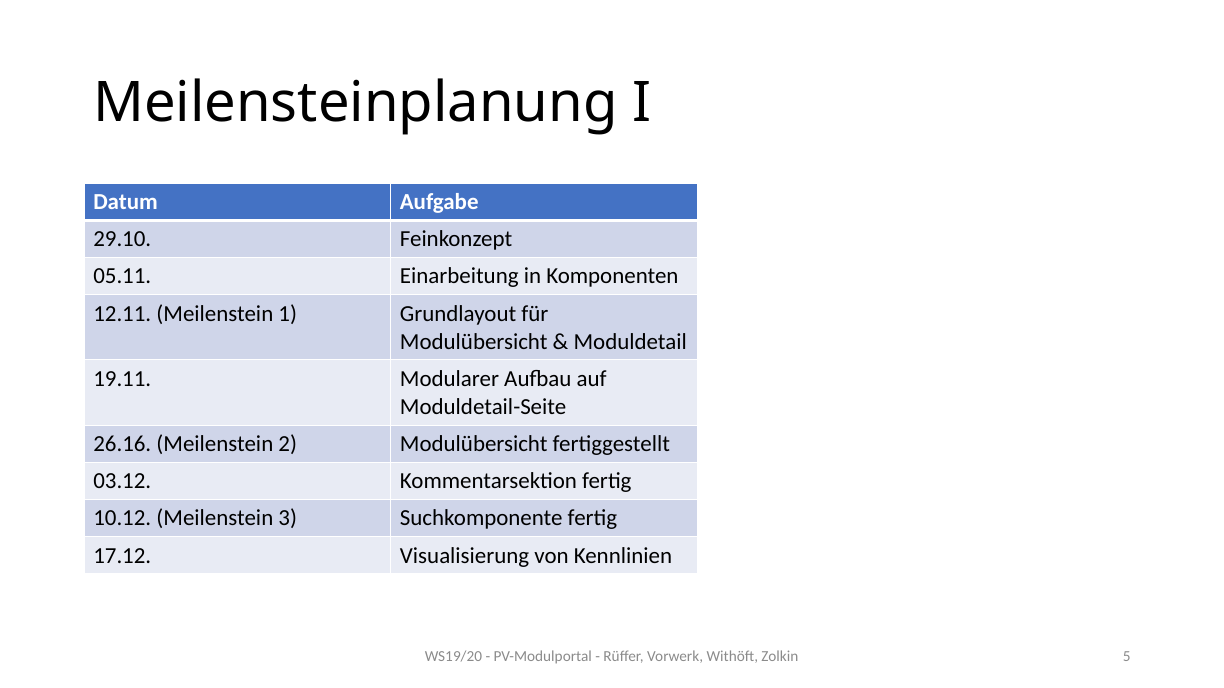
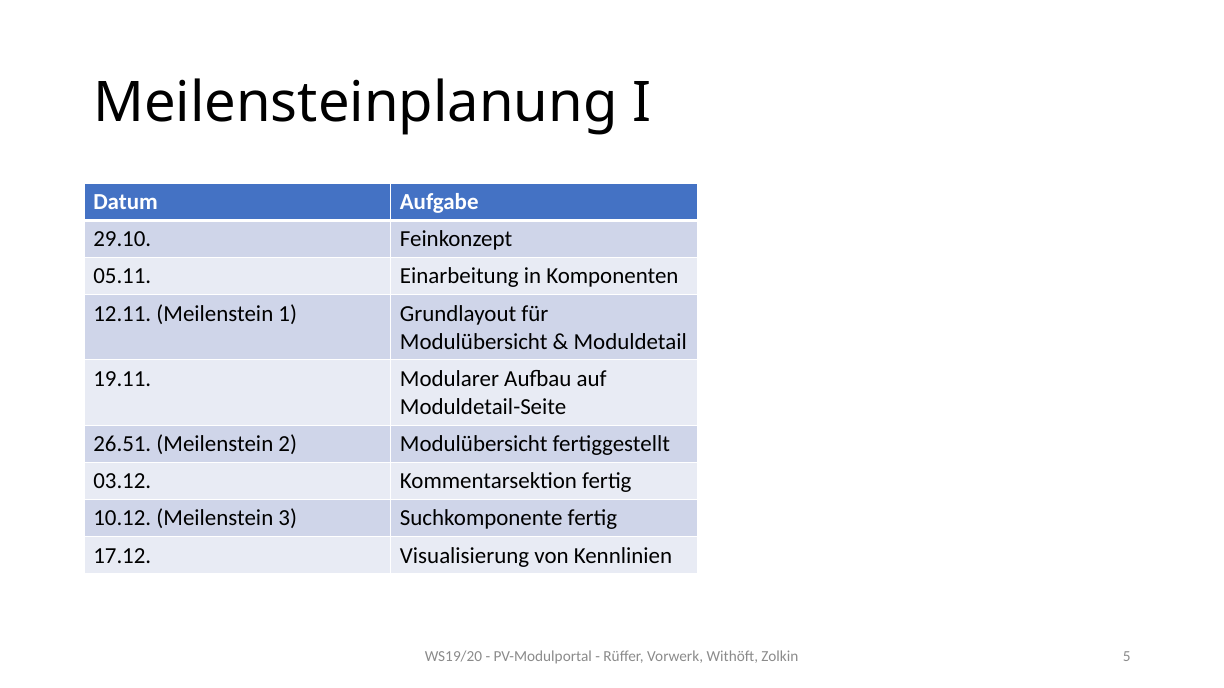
26.16: 26.16 -> 26.51 (122, 444)
